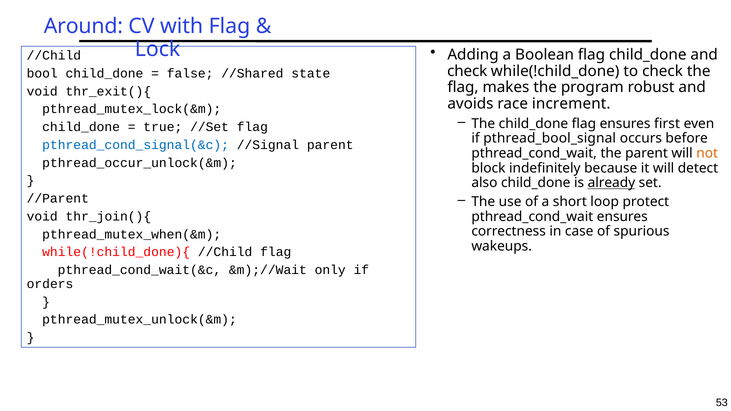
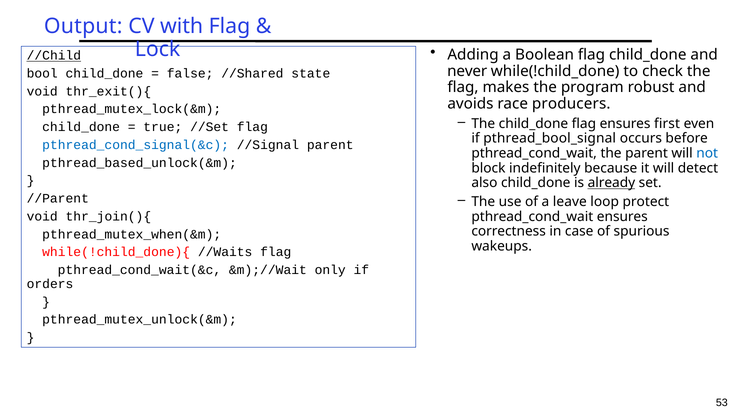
Around: Around -> Output (83, 26)
//Child underline: none -> present (54, 56)
check: check -> never (467, 71)
increment: increment -> producers (571, 104)
not colour: orange -> blue (707, 153)
pthread_occur_unlock(&m: pthread_occur_unlock(&m -> pthread_based_unlock(&m (140, 163)
short: short -> leave (570, 202)
while(!child_done){ //Child: //Child -> //Waits (225, 252)
